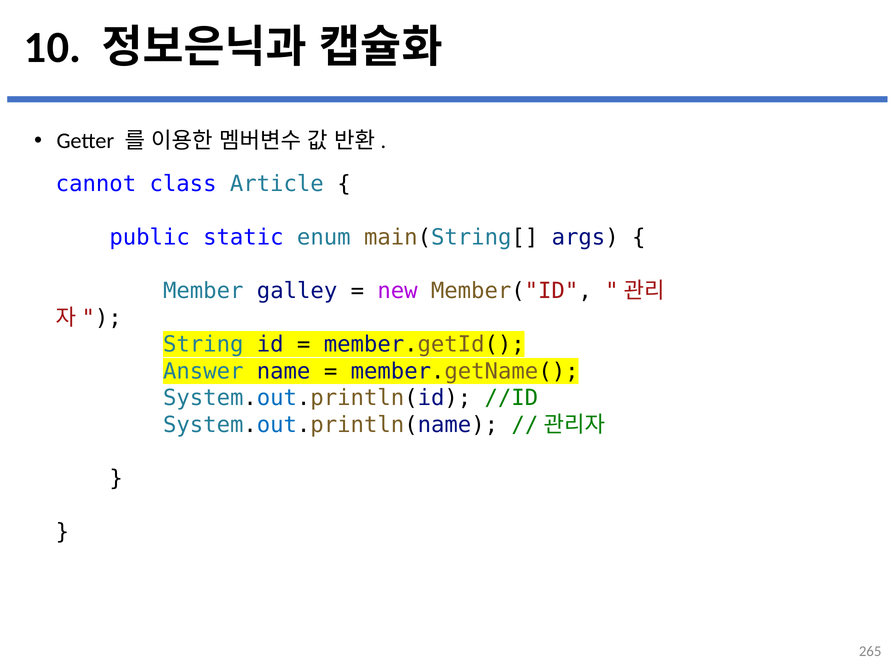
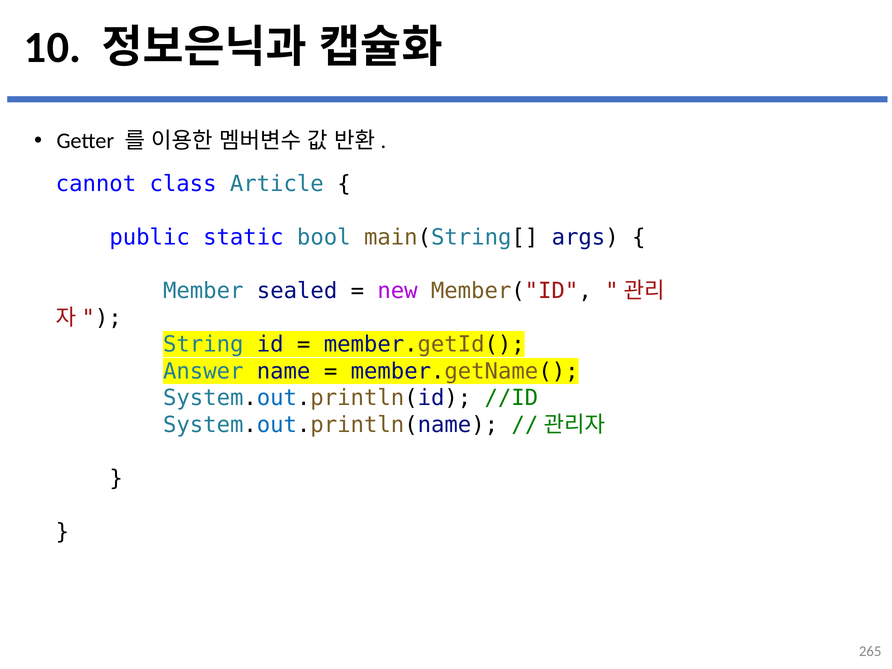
enum: enum -> bool (324, 237)
galley: galley -> sealed (297, 291)
